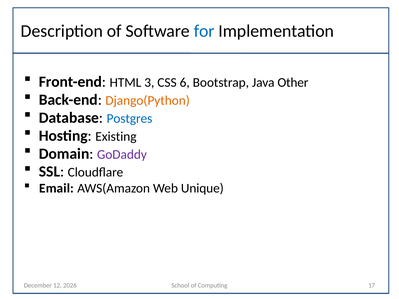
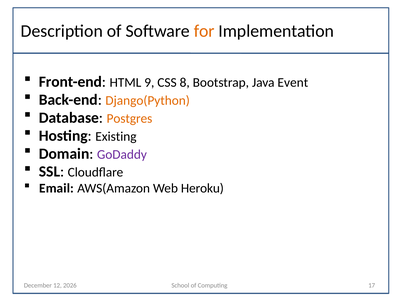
for colour: blue -> orange (204, 31)
3: 3 -> 9 (149, 83)
6: 6 -> 8 (185, 83)
Other: Other -> Event (293, 83)
Postgres colour: blue -> orange (129, 119)
Unique: Unique -> Heroku (202, 188)
